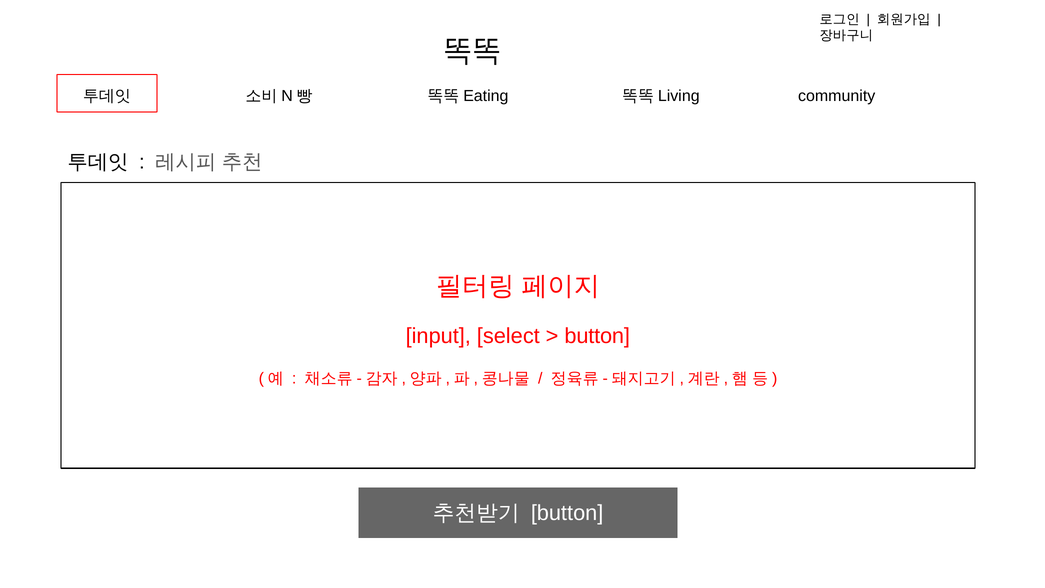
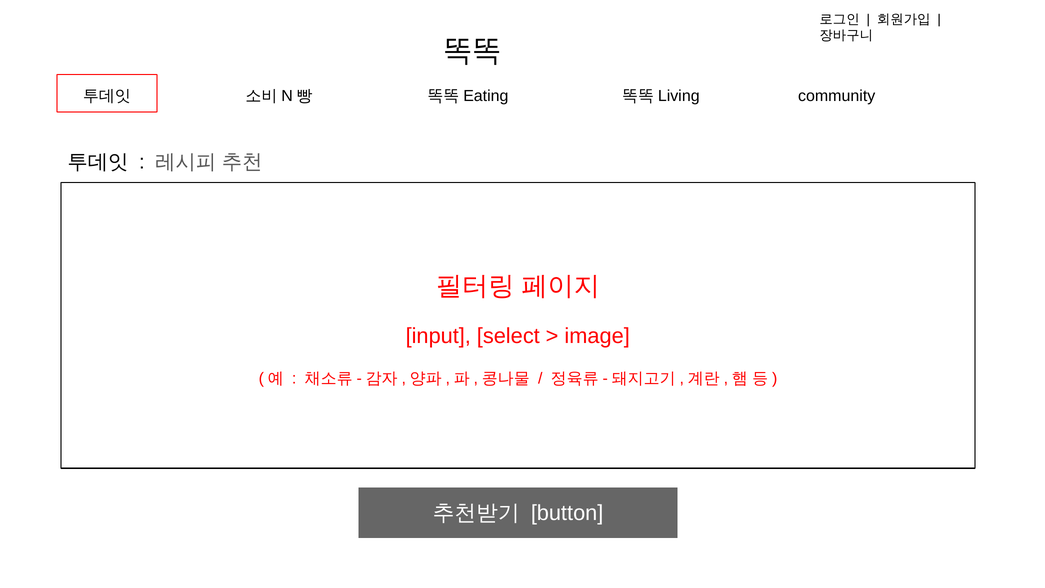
button: button -> image (597, 336)
